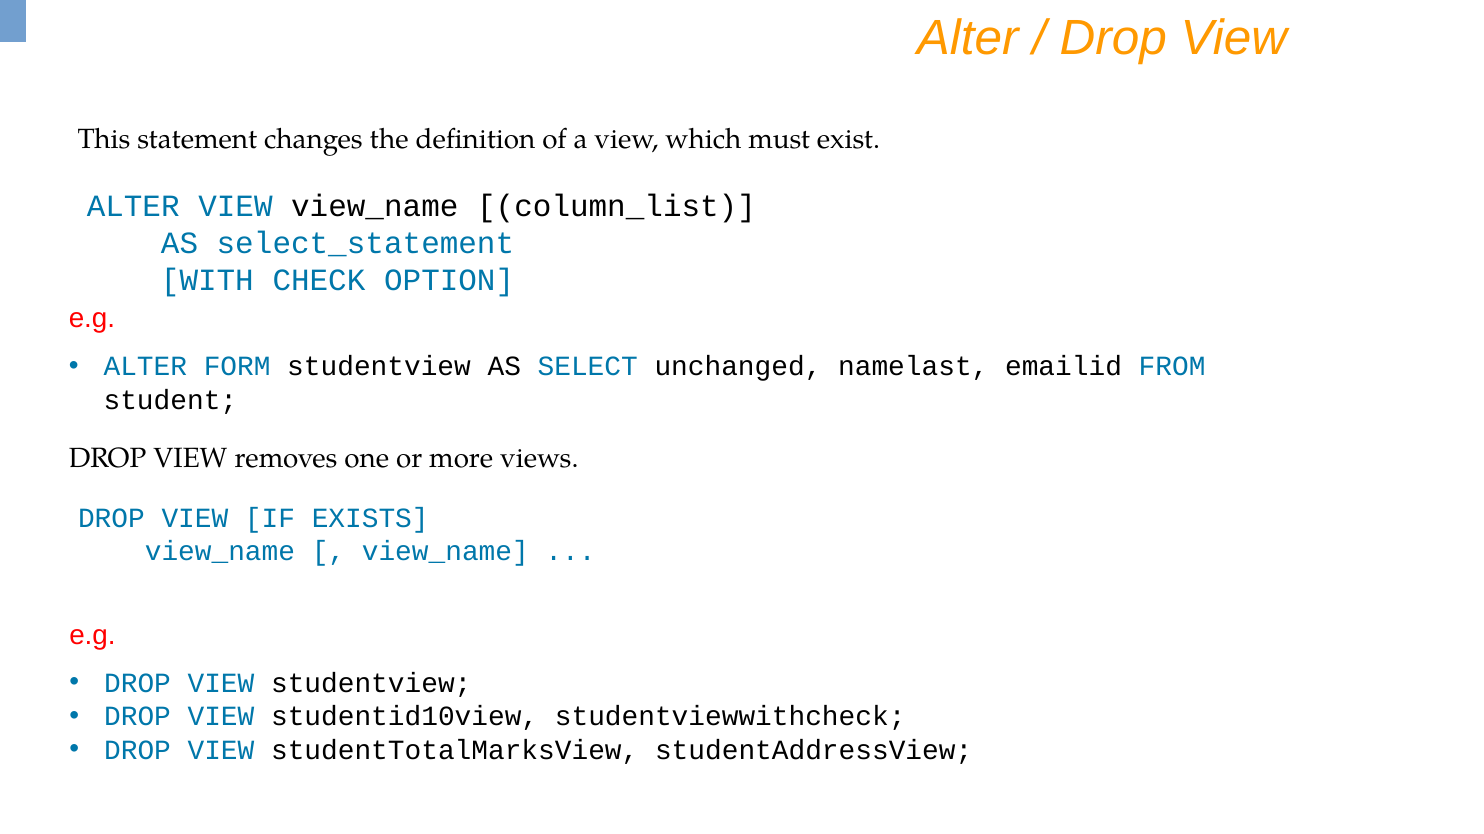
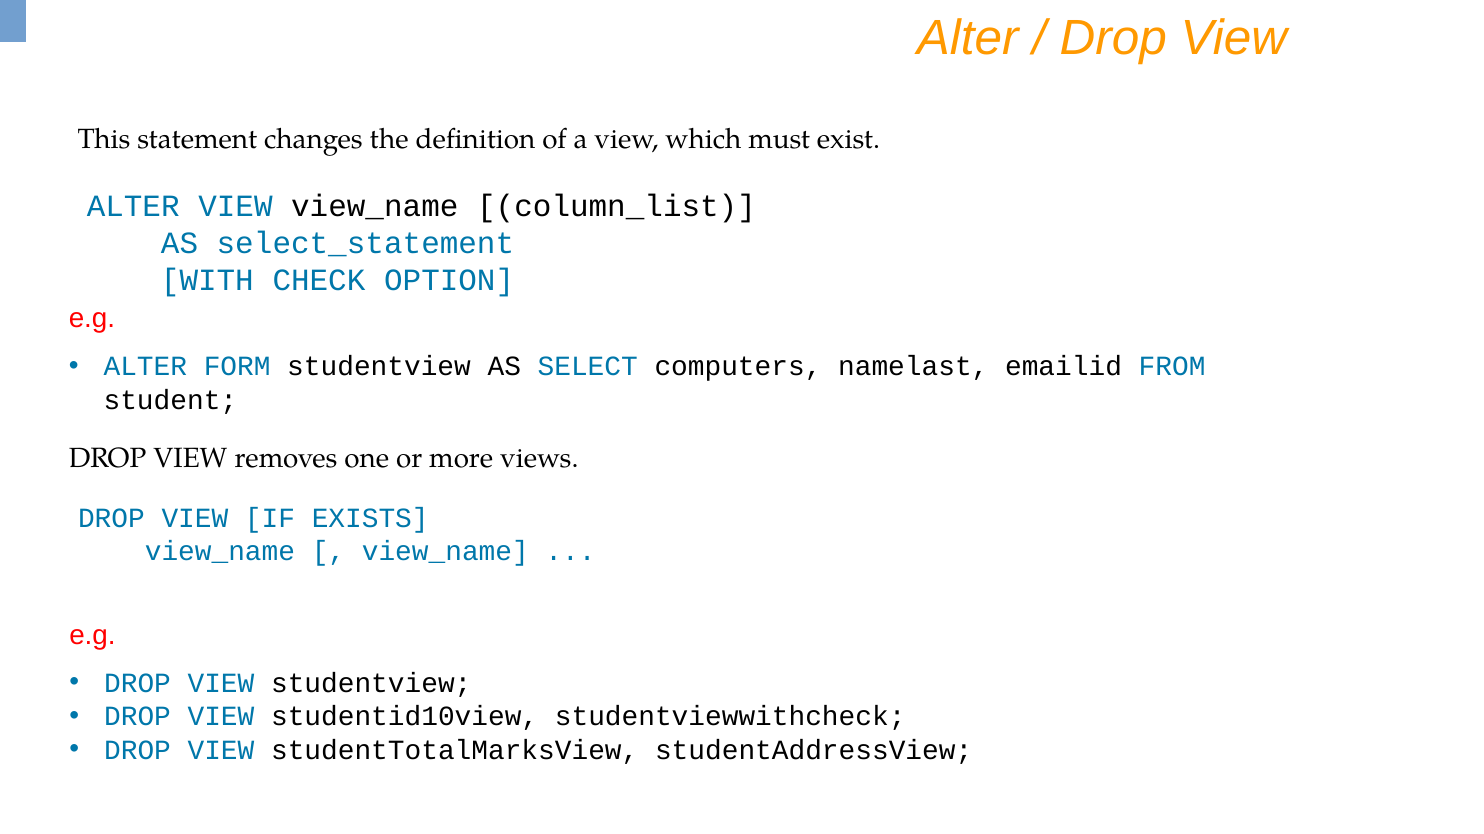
unchanged: unchanged -> computers (738, 367)
